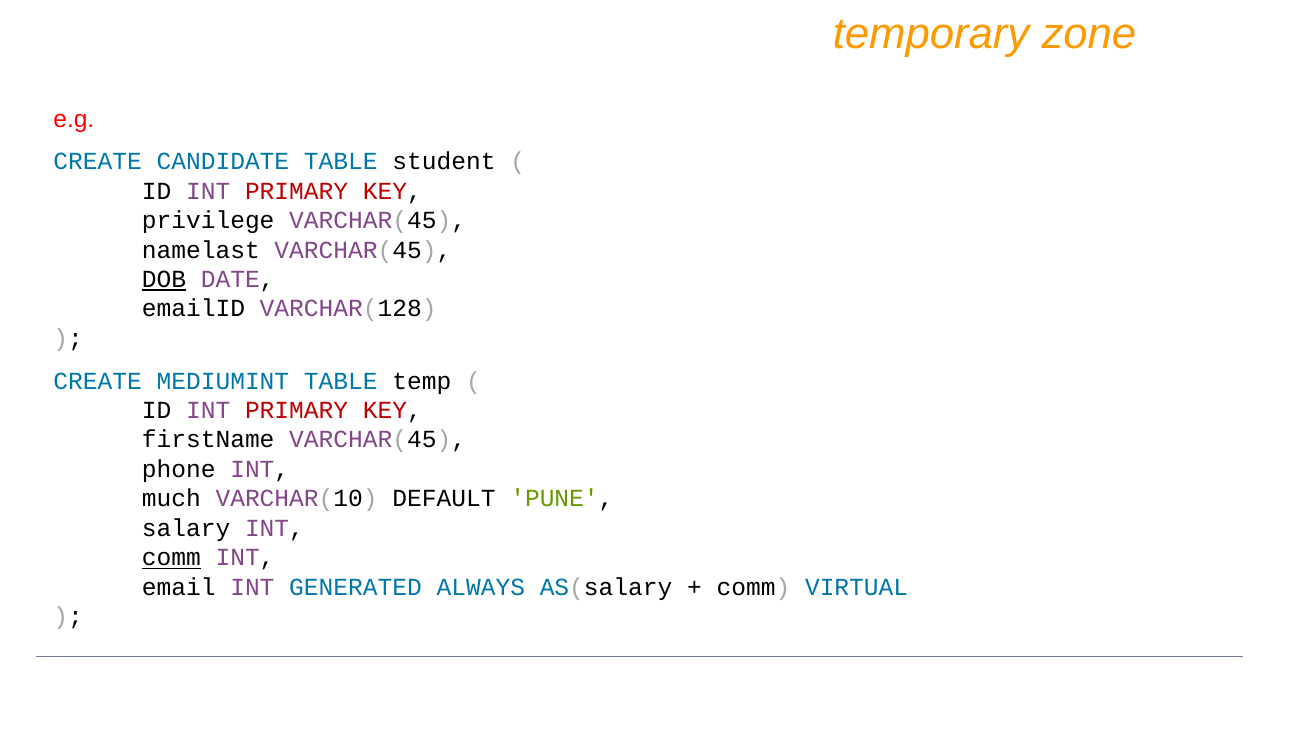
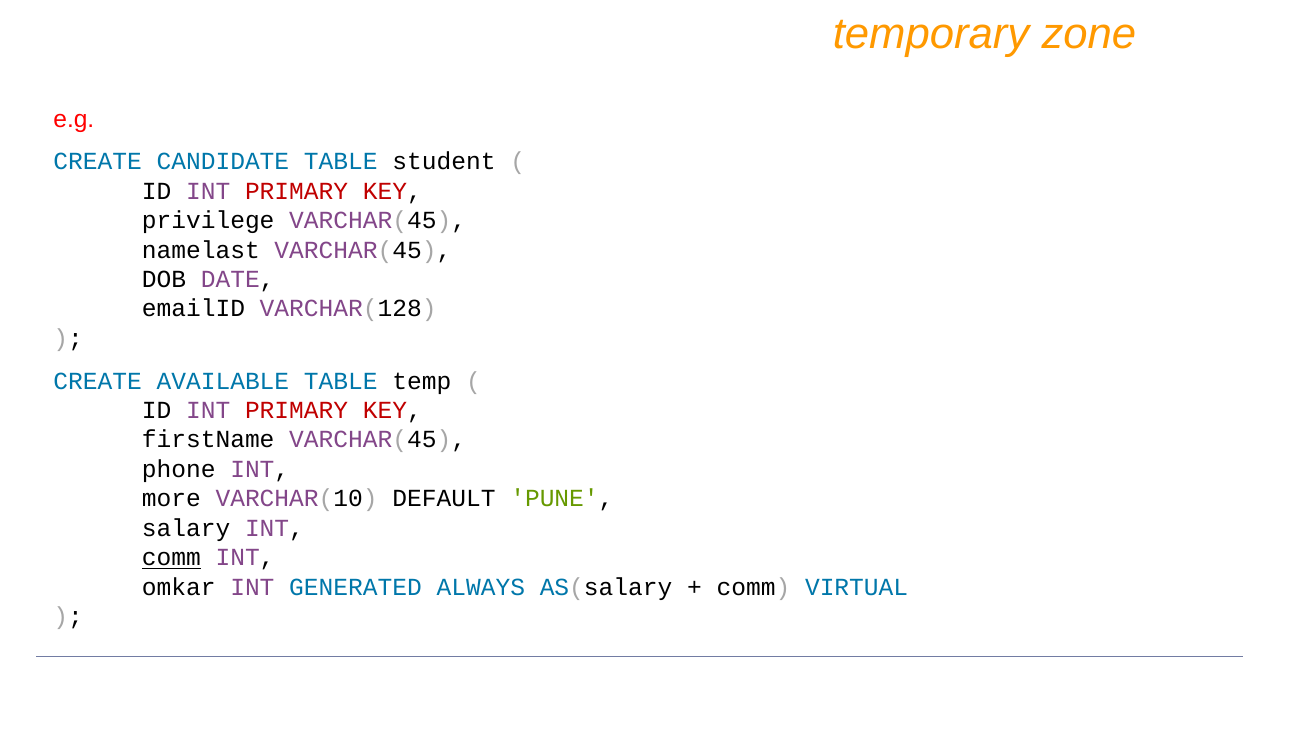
DOB underline: present -> none (164, 279)
MEDIUMINT: MEDIUMINT -> AVAILABLE (223, 381)
much: much -> more (171, 499)
email: email -> omkar (179, 587)
